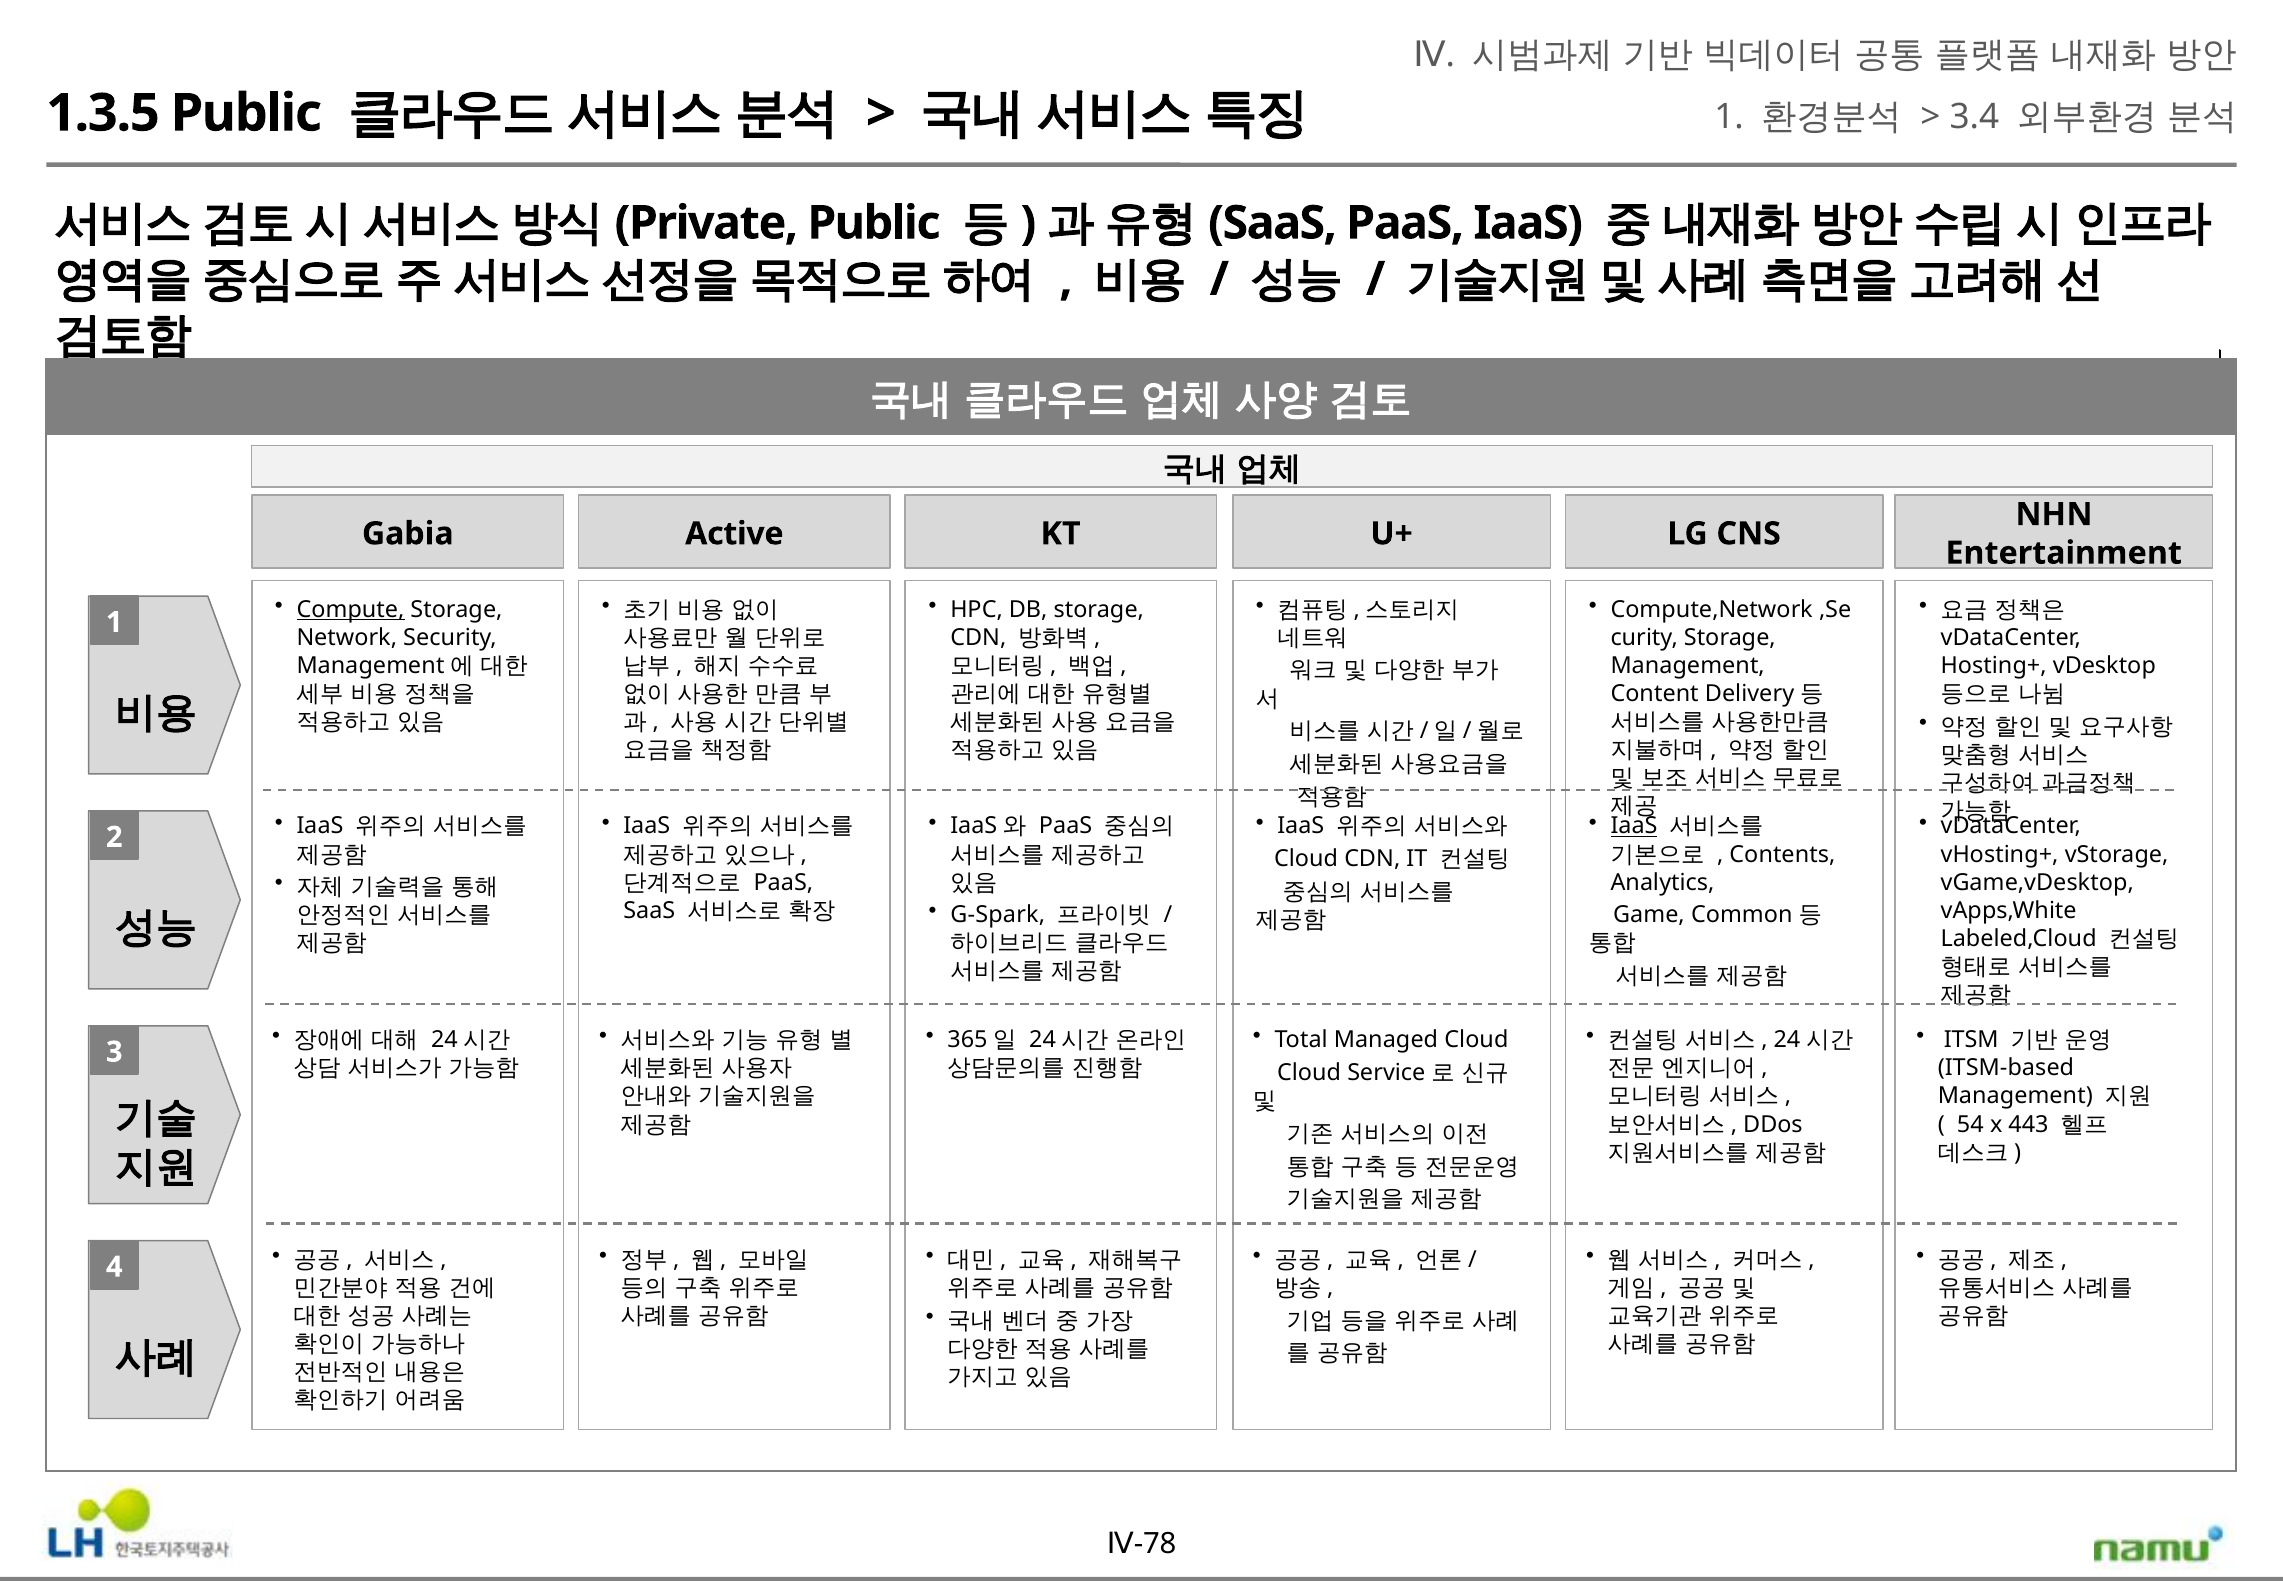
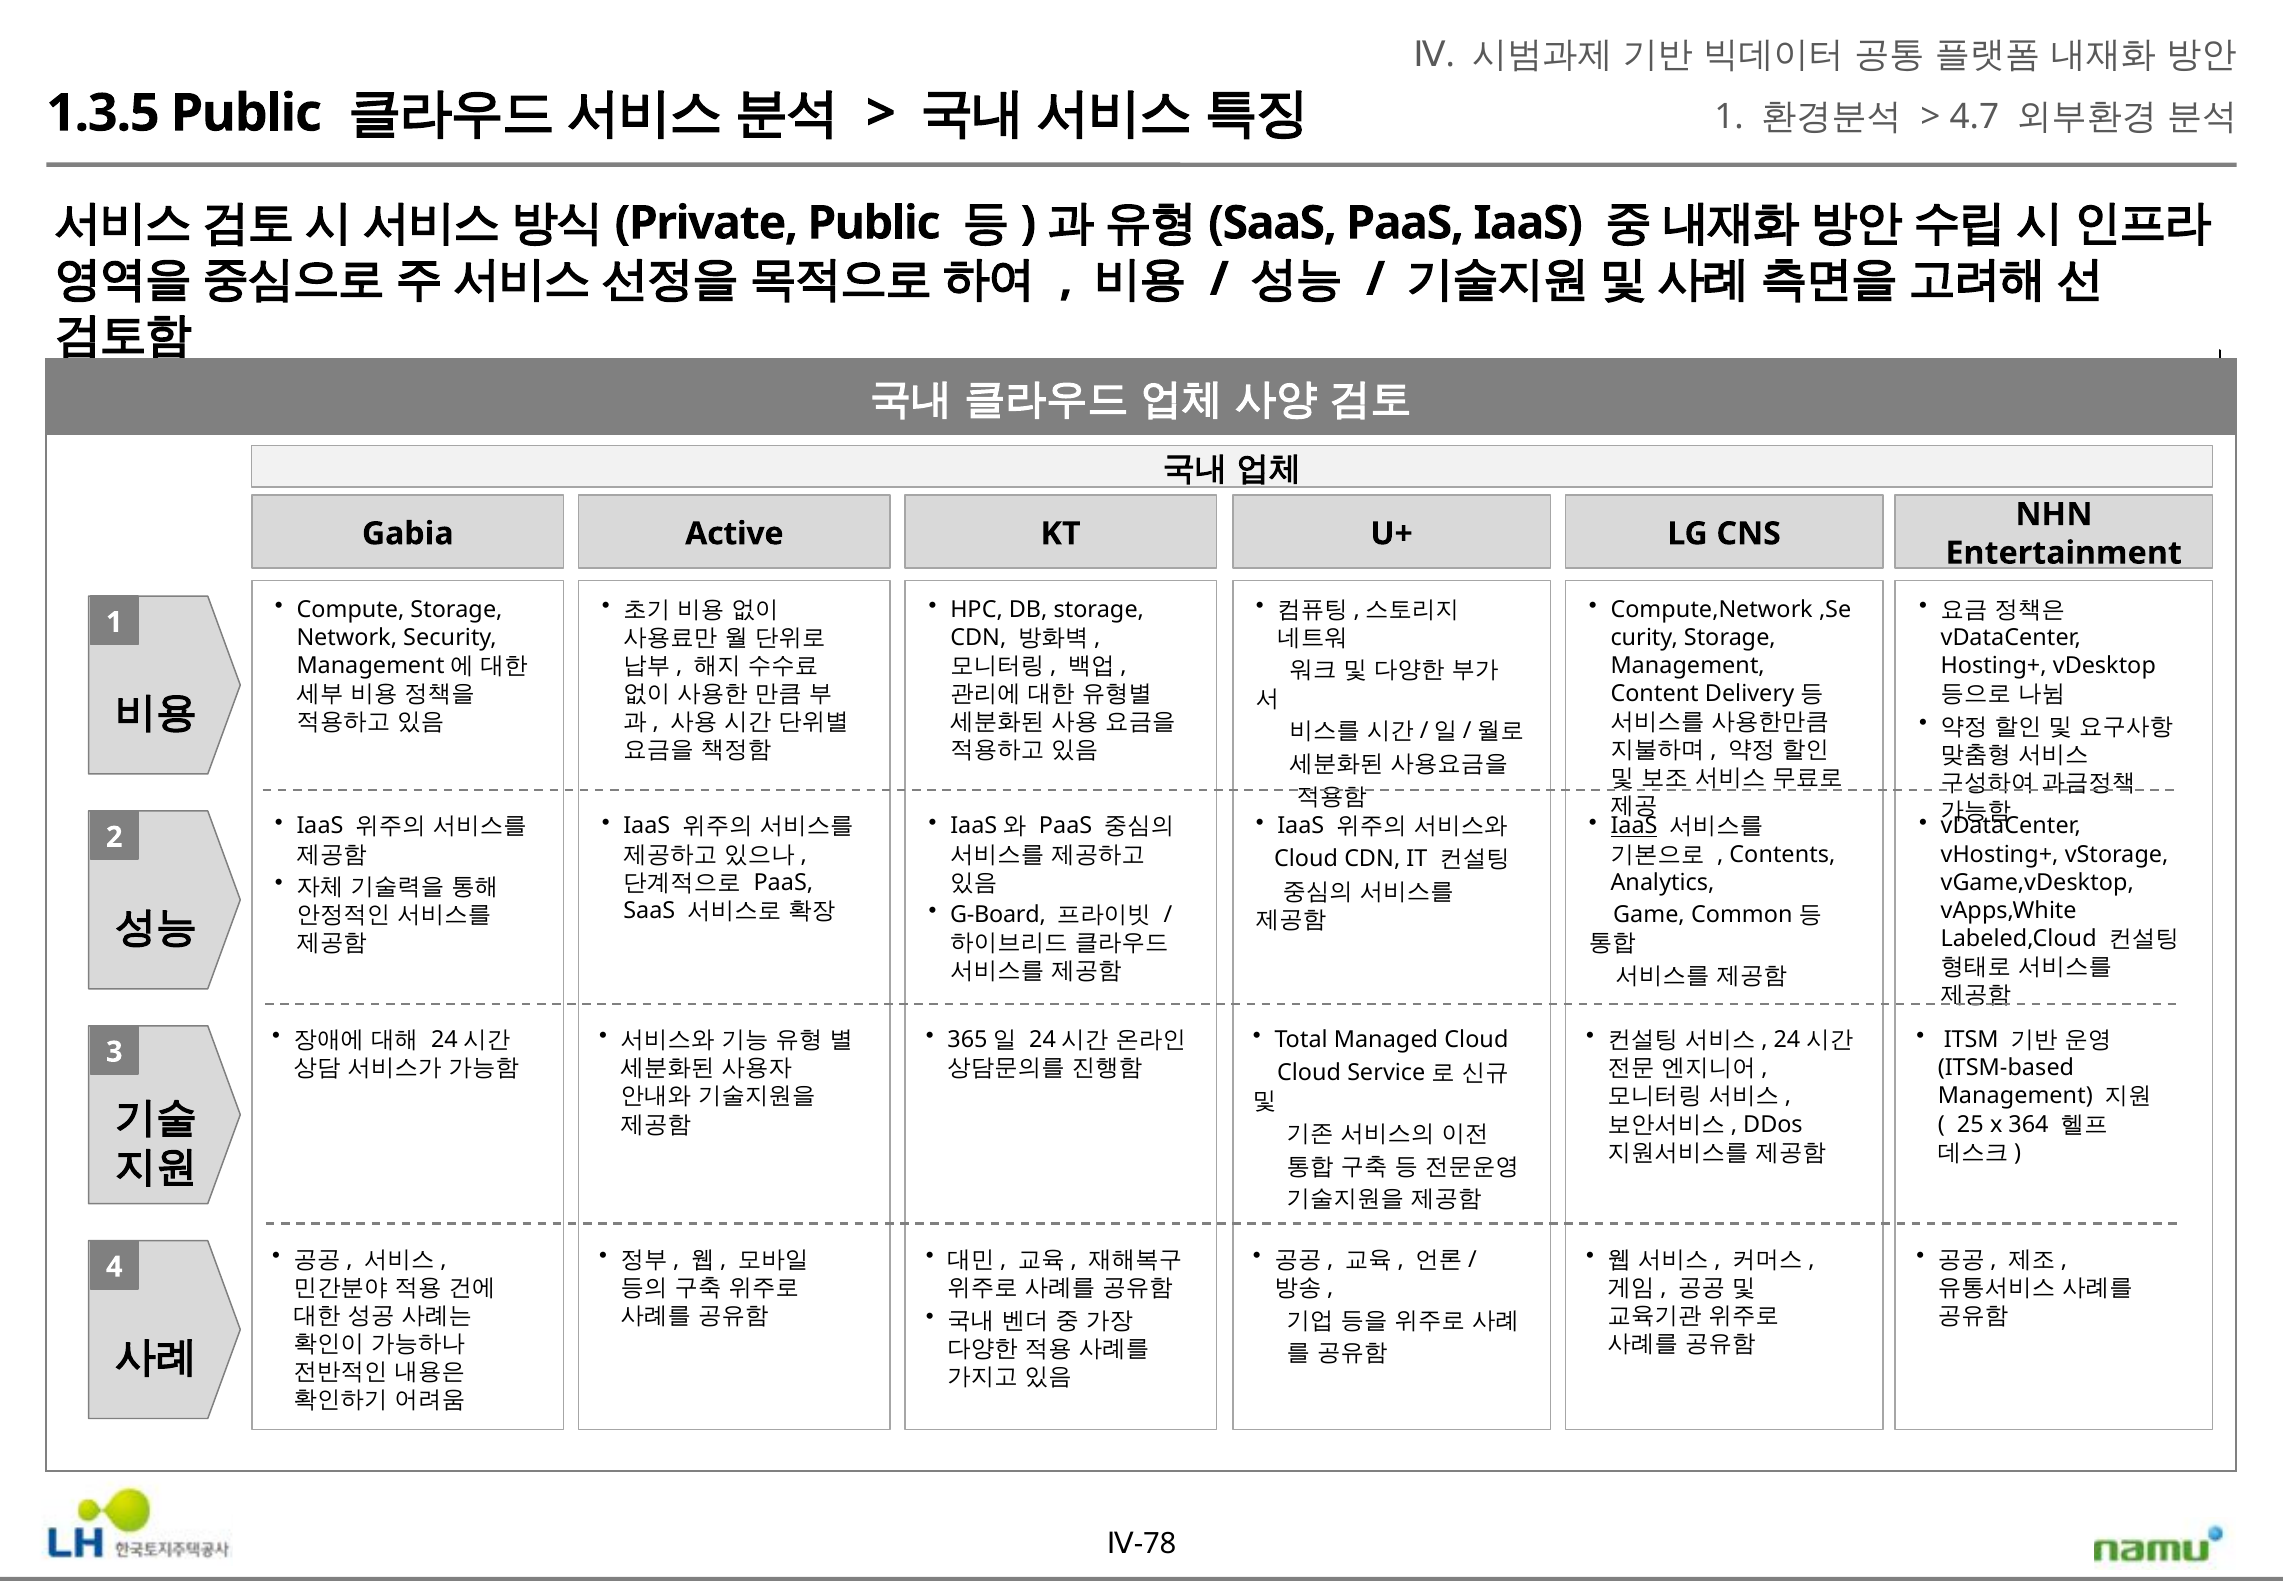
3.4: 3.4 -> 4.7 (1974, 117)
Compute underline: present -> none (350, 609)
G-Spark: G-Spark -> G-Board (998, 915)
54: 54 -> 25 (1970, 1124)
443: 443 -> 364 (2028, 1124)
